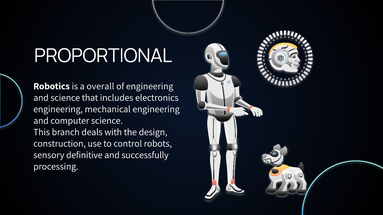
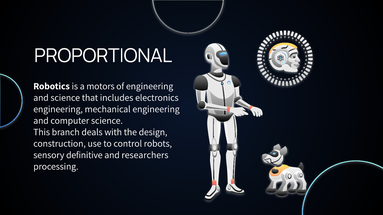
overall: overall -> motors (100, 86)
successfully: successfully -> researchers (145, 155)
